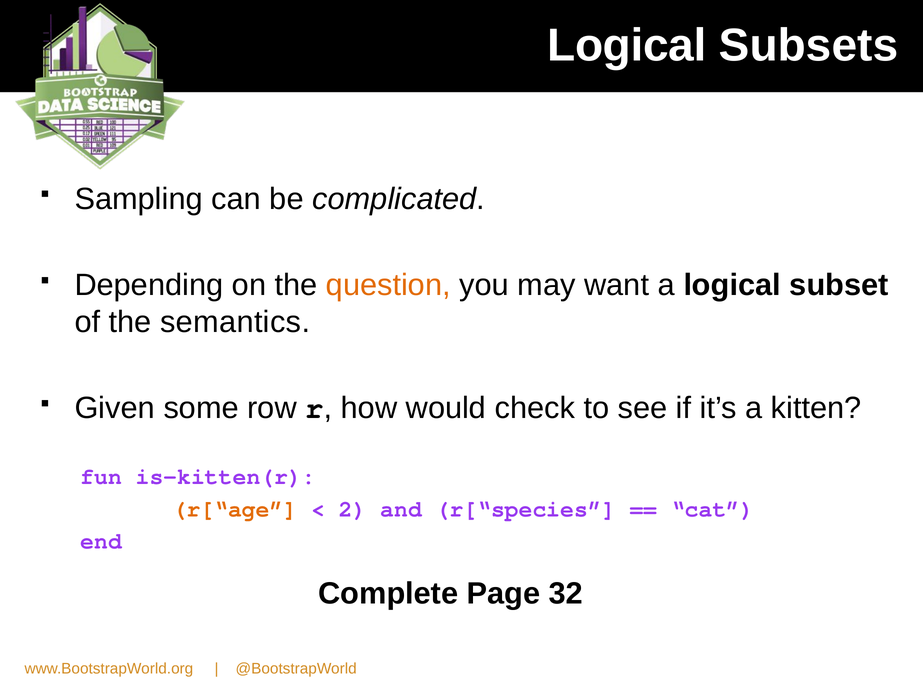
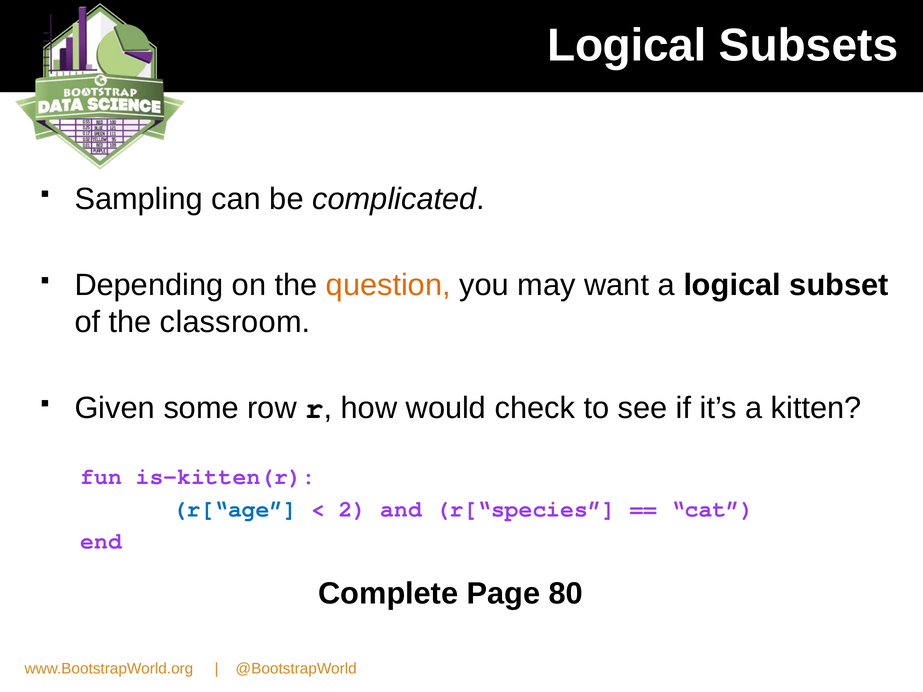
semantics: semantics -> classroom (235, 322)
r[“age colour: orange -> blue (235, 509)
32: 32 -> 80 (566, 594)
